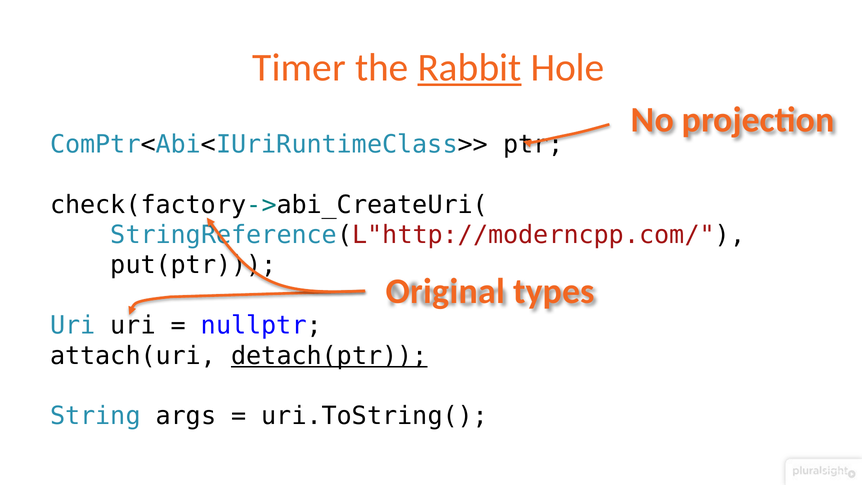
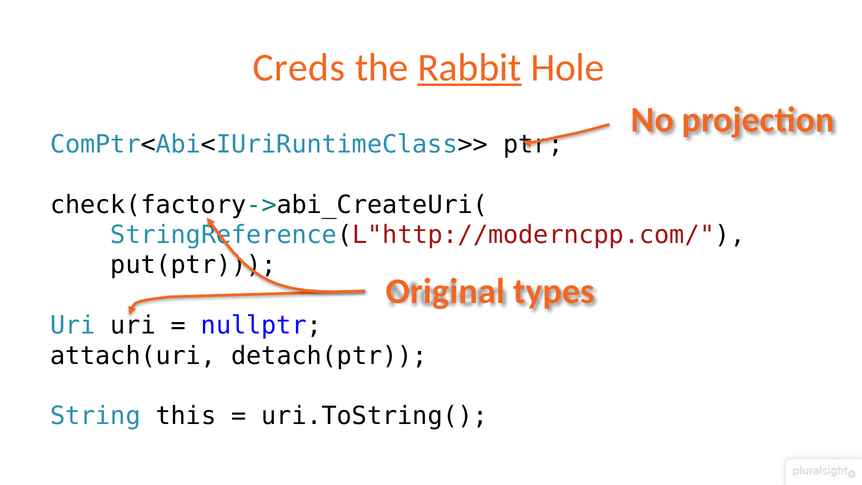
Timer: Timer -> Creds (299, 68)
detach(ptr underline: present -> none (329, 356)
args: args -> this (186, 416)
